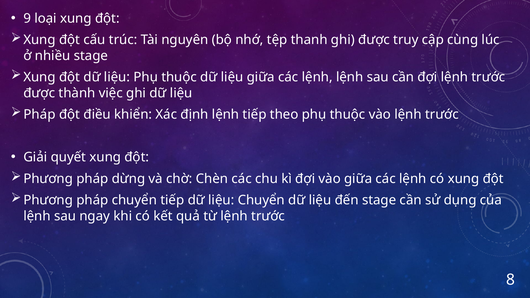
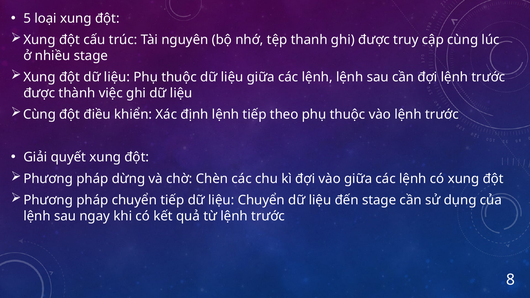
9: 9 -> 5 (27, 18)
Pháp: Pháp -> Cùng (40, 114)
